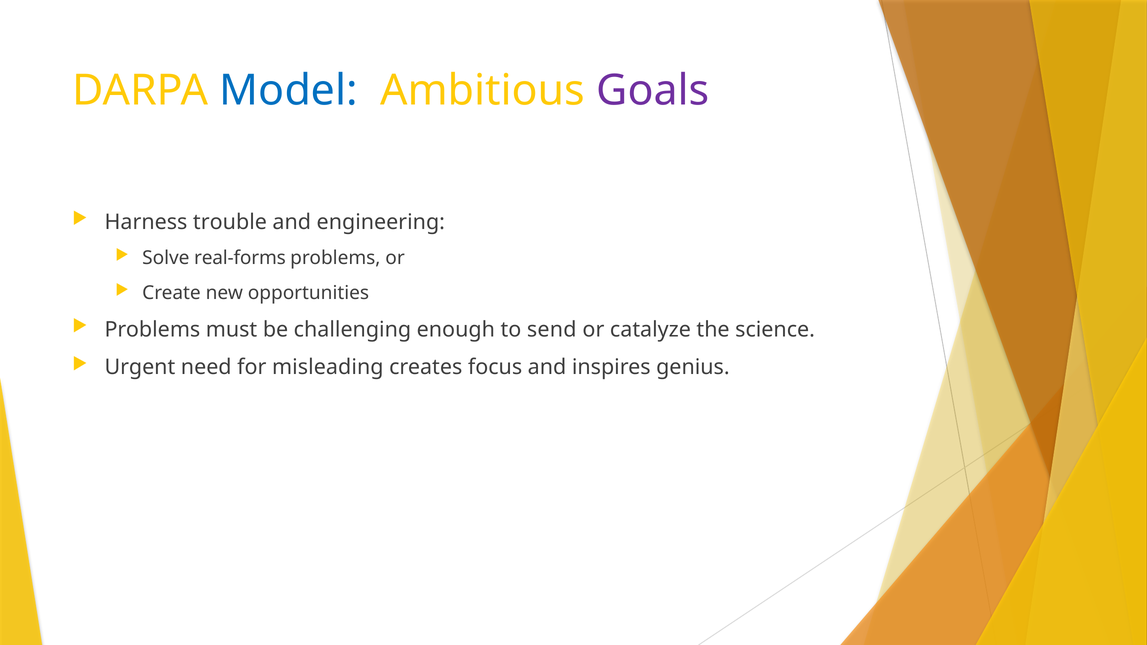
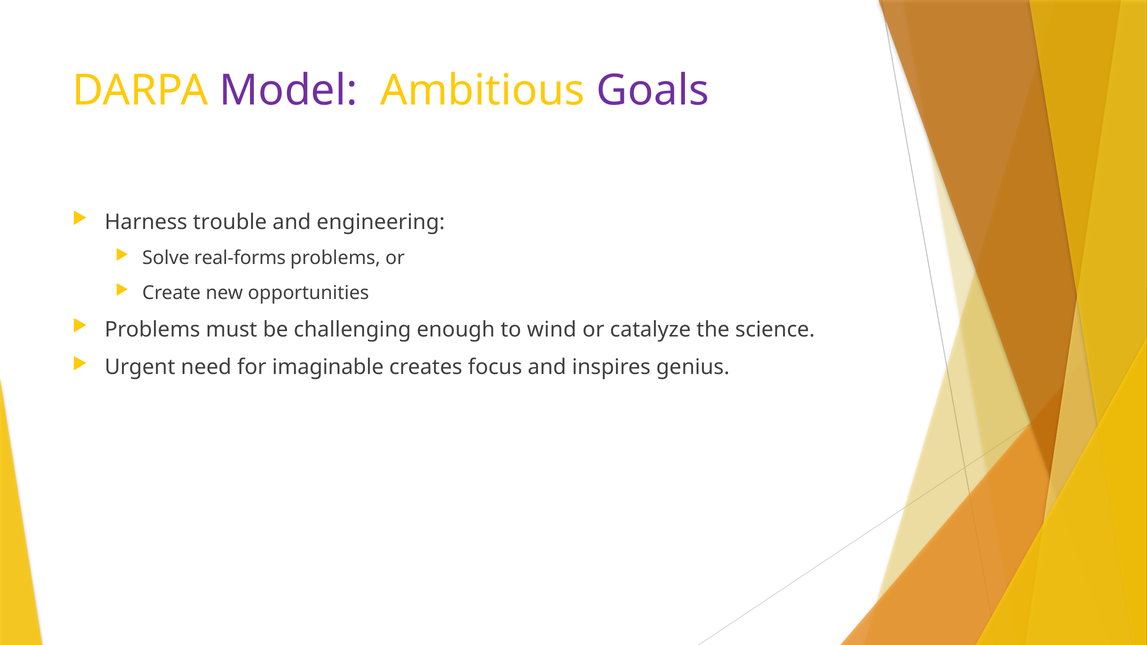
Model colour: blue -> purple (289, 90)
send: send -> wind (552, 330)
misleading: misleading -> imaginable (328, 367)
